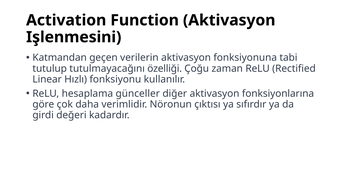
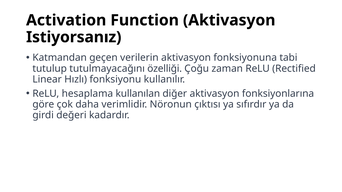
Işlenmesini: Işlenmesini -> Istiyorsanız (74, 37)
günceller: günceller -> kullanılan (138, 94)
